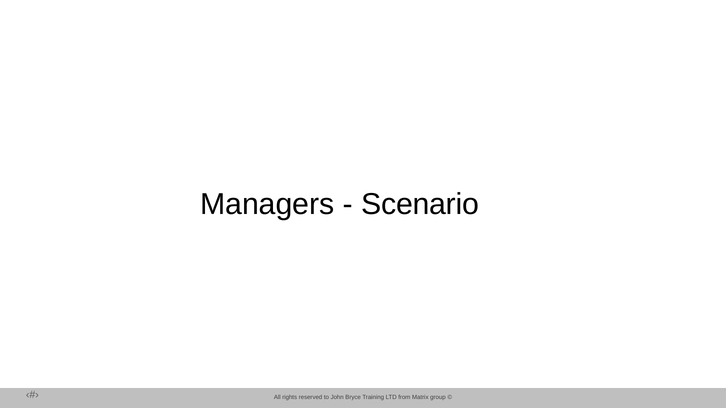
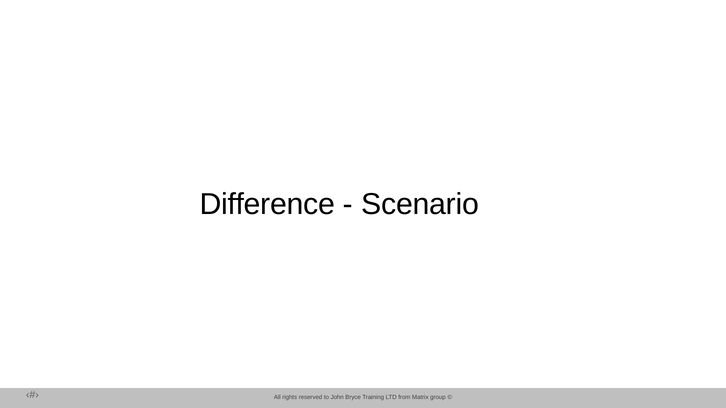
Managers: Managers -> Difference (267, 204)
